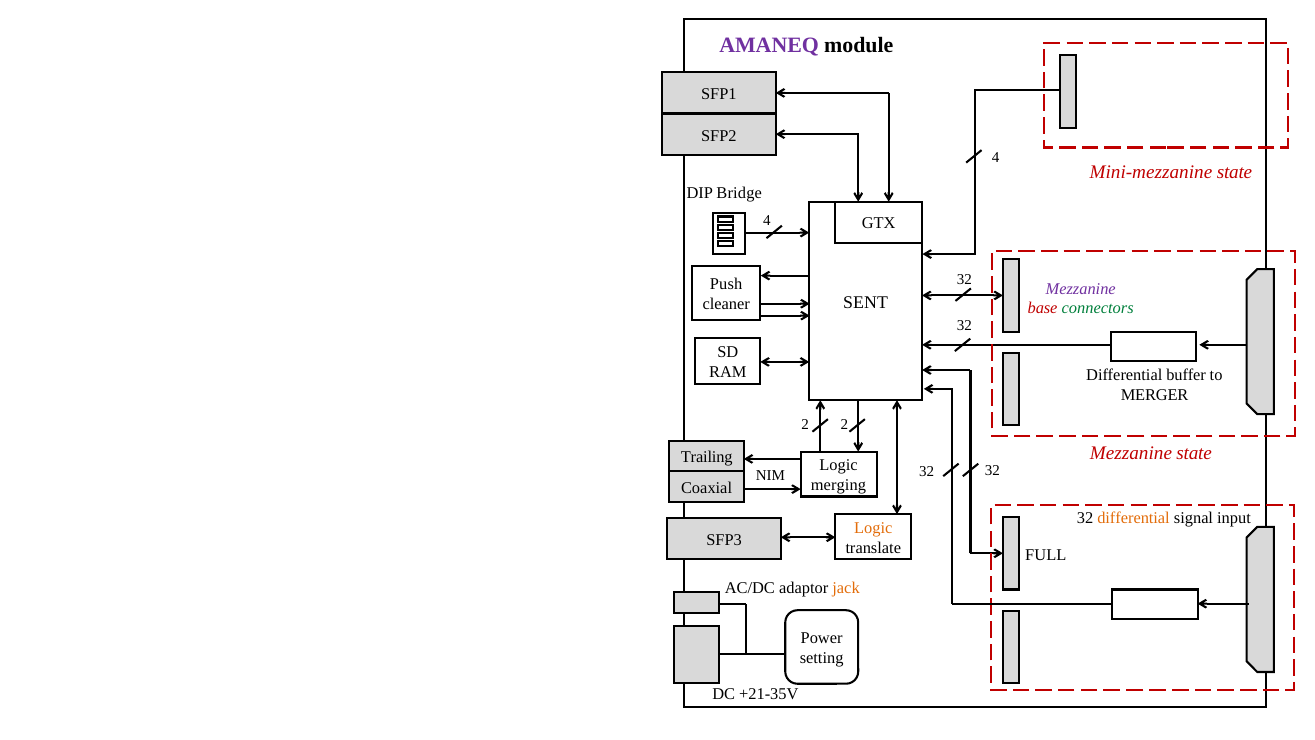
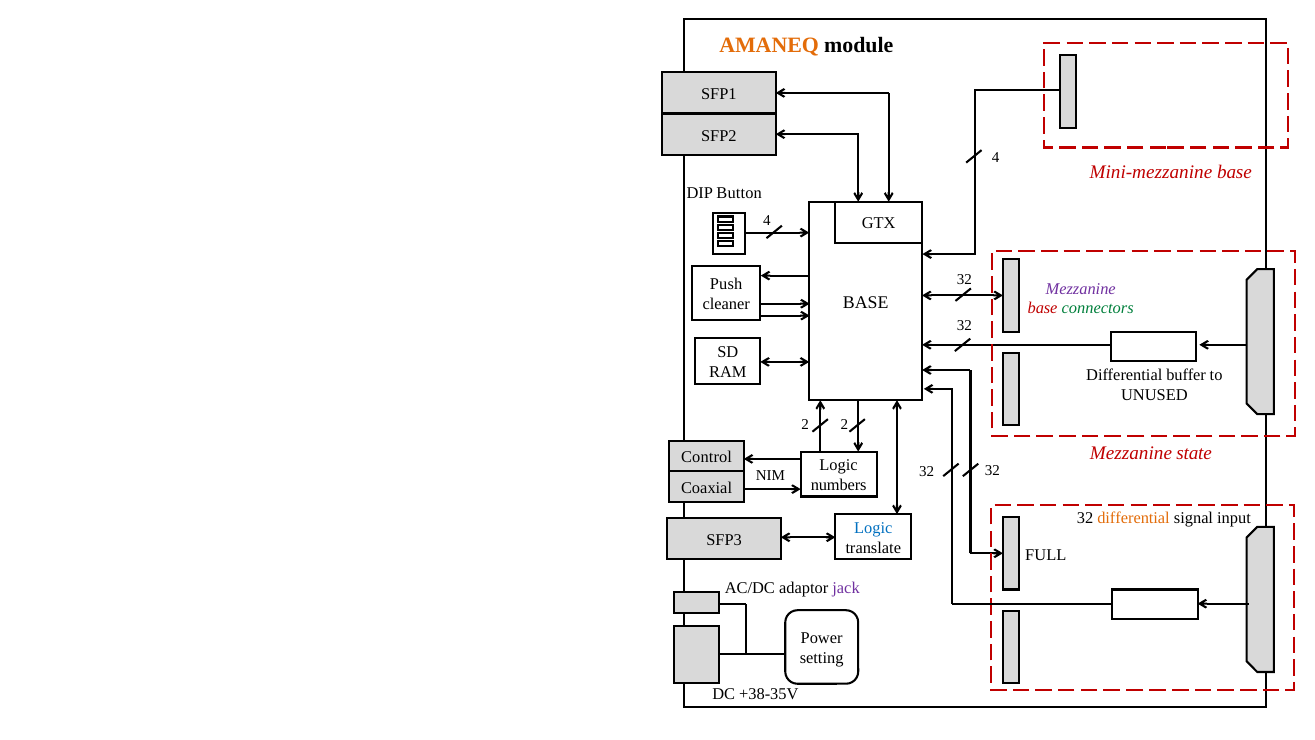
AMANEQ colour: purple -> orange (769, 45)
Mini-mezzanine state: state -> base (1234, 172)
Bridge: Bridge -> Button (739, 193)
SENT: SENT -> BASE (866, 302)
MERGER: MERGER -> UNUSED (1154, 395)
Trailing: Trailing -> Control (707, 457)
merging: merging -> numbers (839, 485)
Logic colour: orange -> blue (873, 528)
jack colour: orange -> purple (846, 587)
+21-35V: +21-35V -> +38-35V (769, 693)
